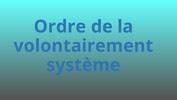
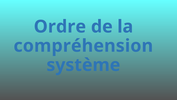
volontairement: volontairement -> compréhension (83, 46)
